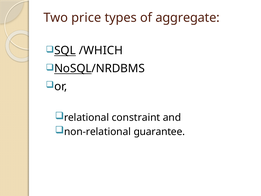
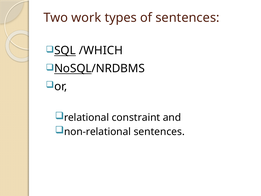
price: price -> work (86, 18)
of aggregate: aggregate -> sentences (187, 18)
non-relational guarantee: guarantee -> sentences (159, 132)
